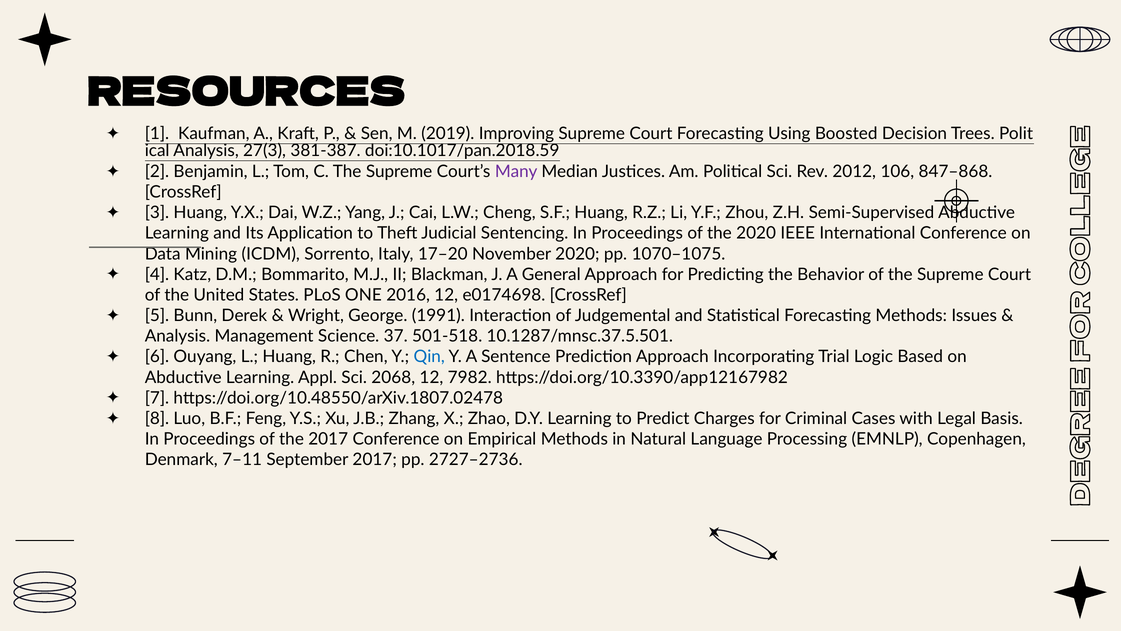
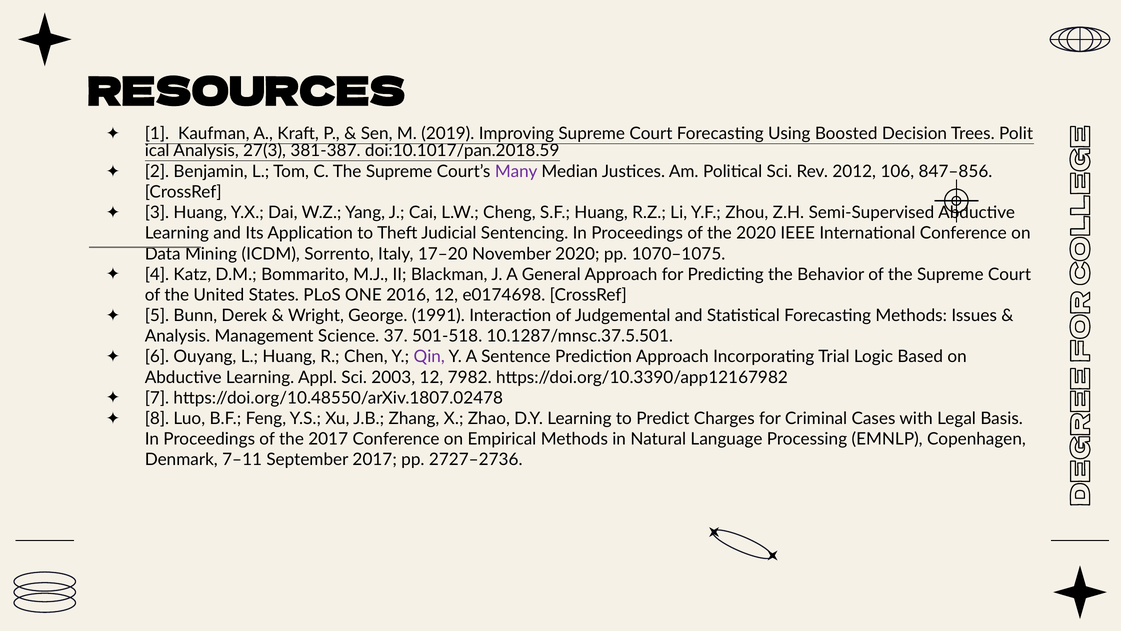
847–868: 847–868 -> 847–856 (955, 171)
Qin colour: blue -> purple (429, 357)
2068: 2068 -> 2003 (393, 377)
